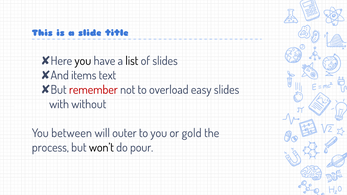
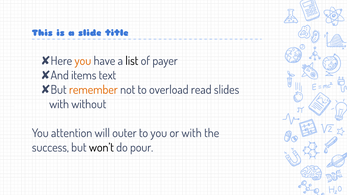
you colour: black -> orange (83, 61)
of slides: slides -> payer (165, 61)
remember colour: red -> orange (93, 90)
easy: easy -> read (201, 90)
between: between -> attention (72, 133)
or gold: gold -> with (192, 133)
process: process -> success (50, 148)
